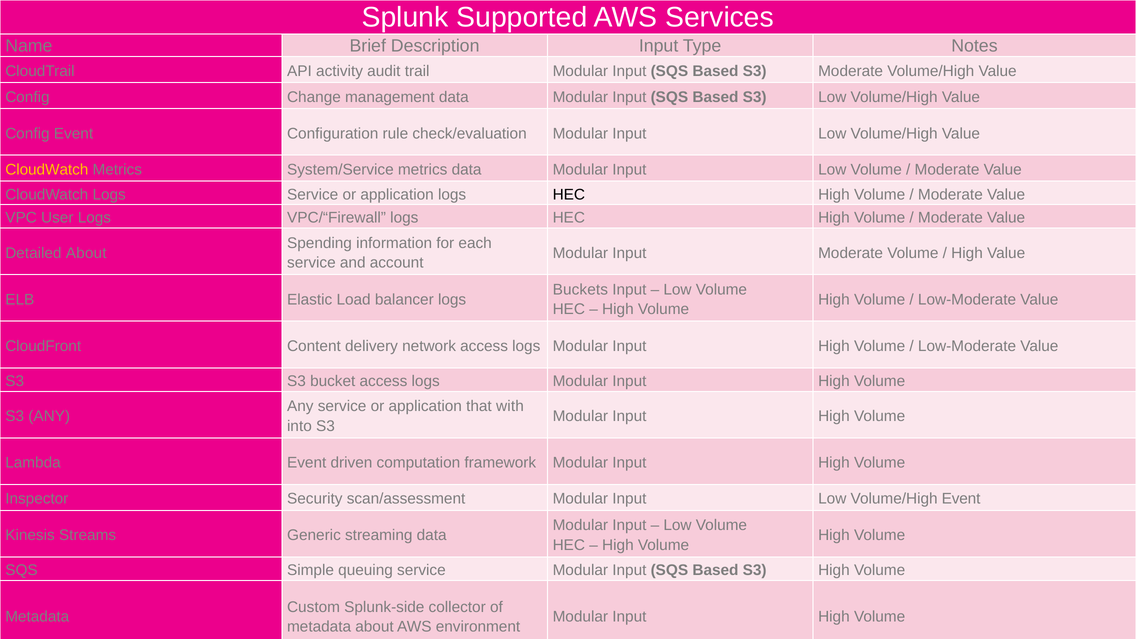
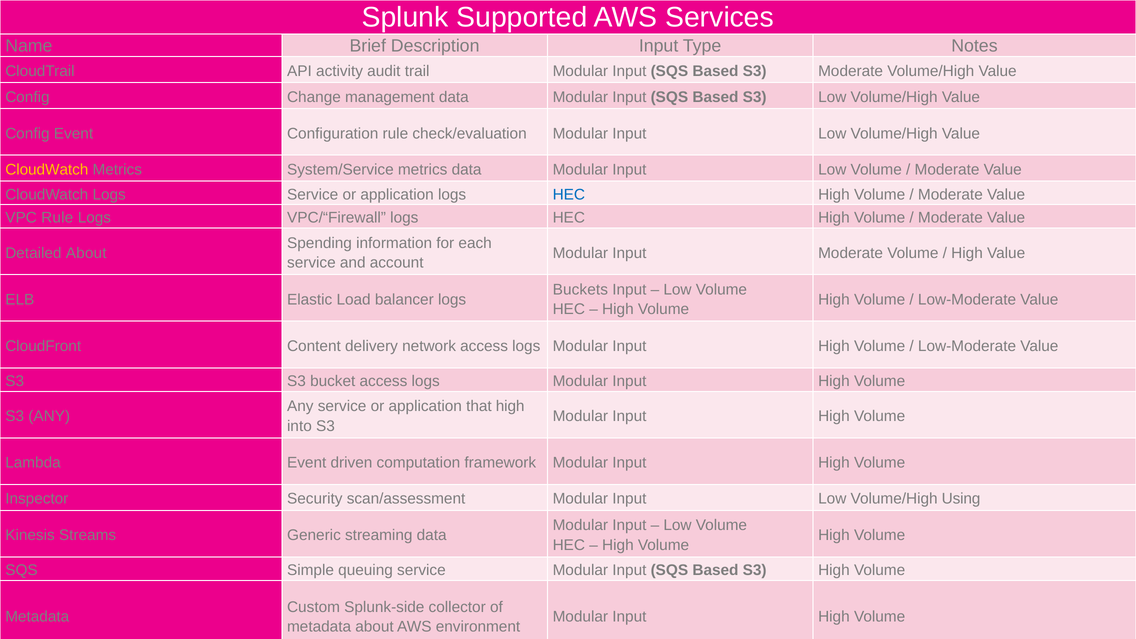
HEC colour: black -> blue (569, 194)
VPC User: User -> Rule (57, 218)
that with: with -> high (510, 406)
Volume/High Event: Event -> Using (961, 499)
